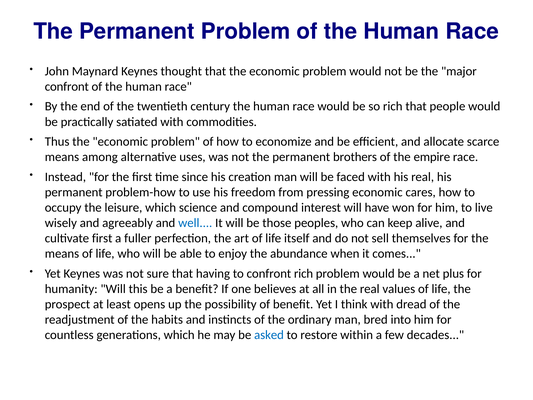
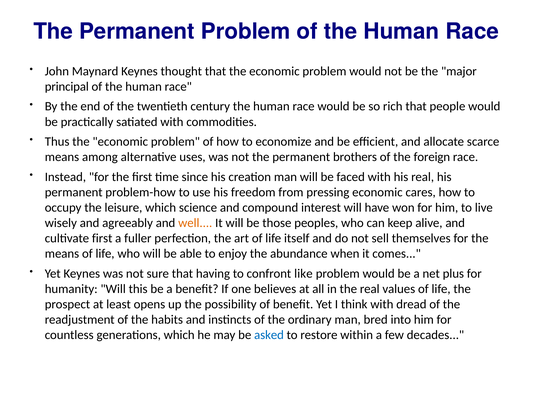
confront: confront -> principal (67, 87)
empire: empire -> foreign (432, 157)
well colour: blue -> orange (195, 223)
confront rich: rich -> like (303, 273)
